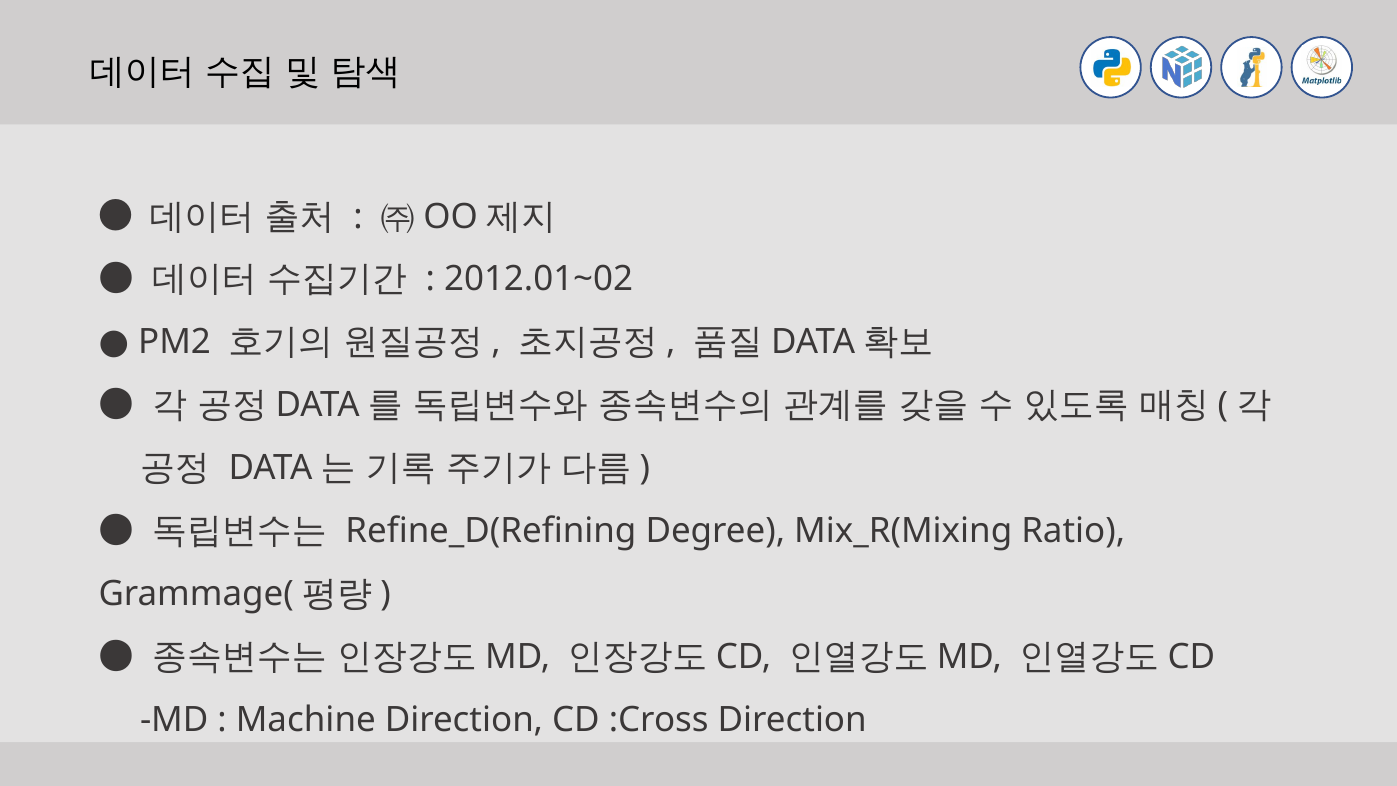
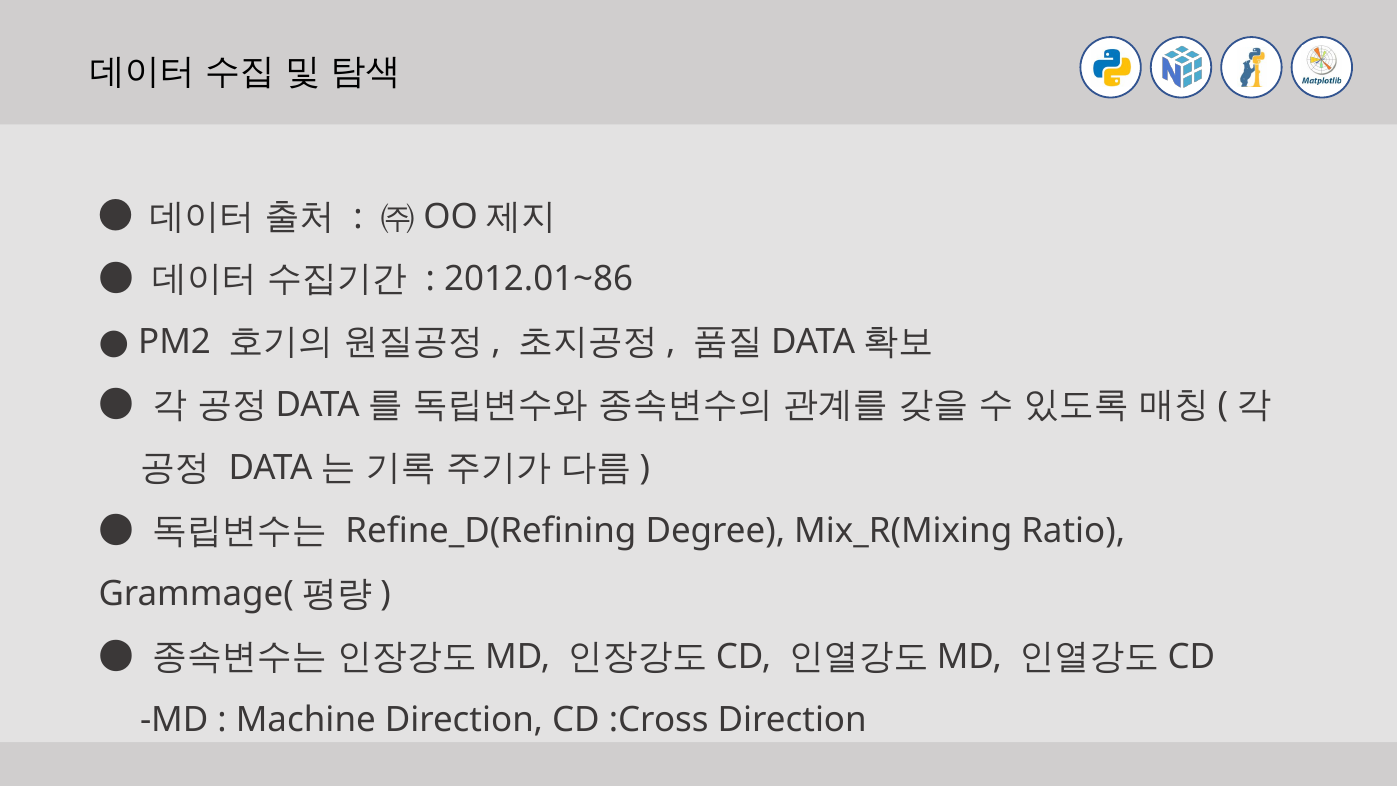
2012.01~02: 2012.01~02 -> 2012.01~86 (539, 279)
